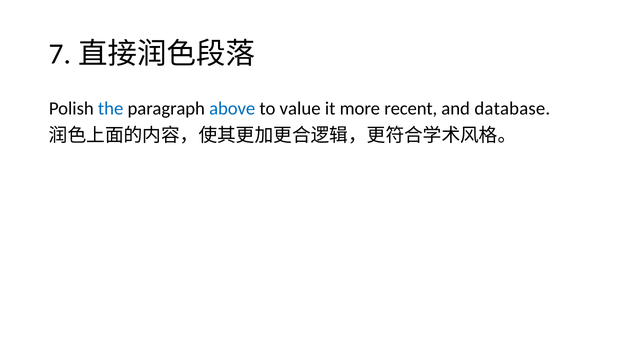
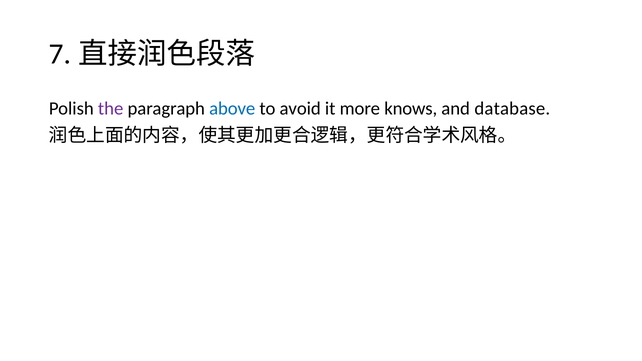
the colour: blue -> purple (111, 109)
value: value -> avoid (300, 109)
recent: recent -> knows (411, 109)
